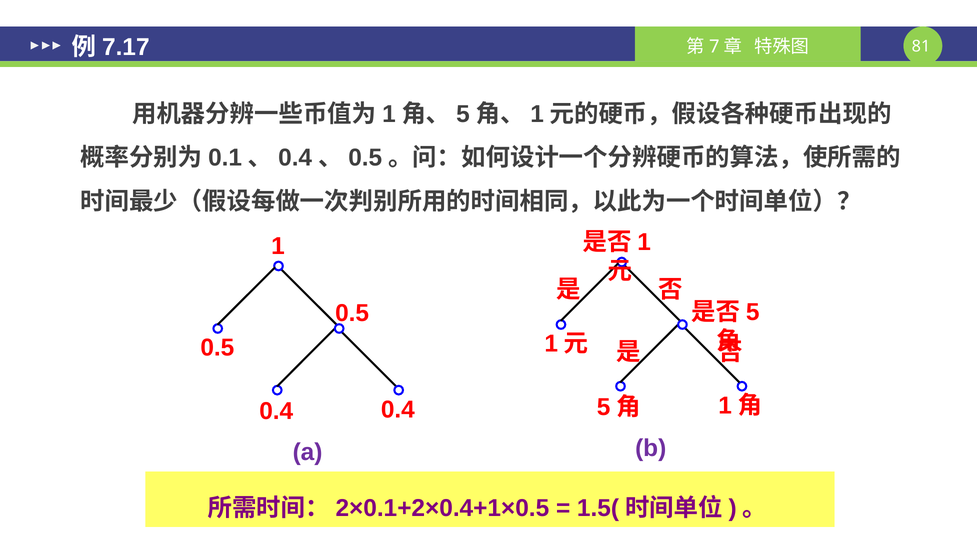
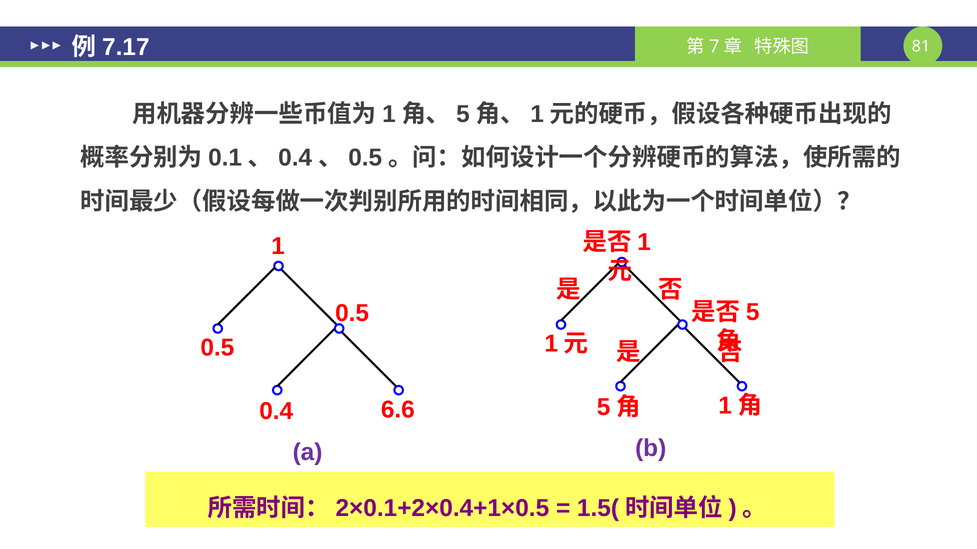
0.4 0.4: 0.4 -> 6.6 (398, 410)
